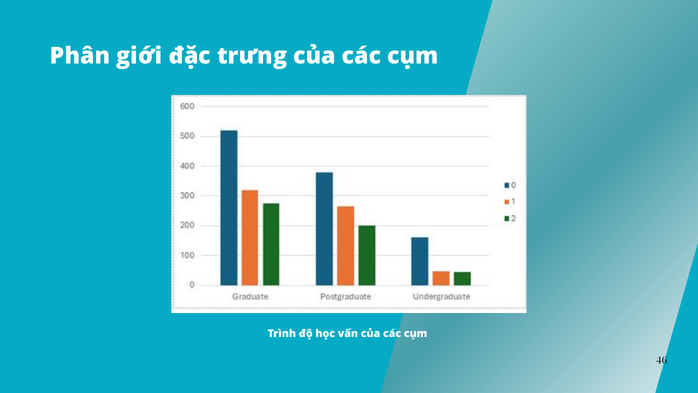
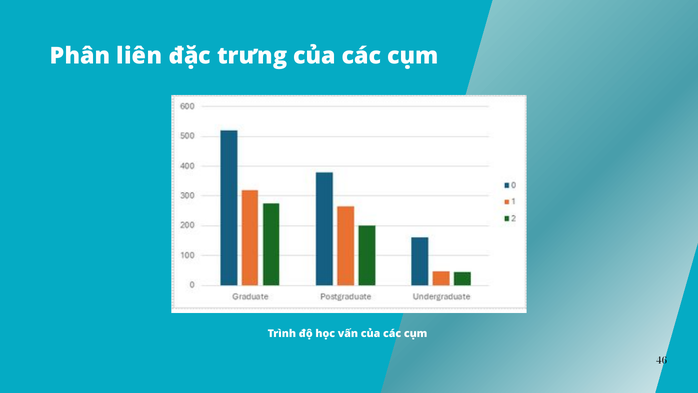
giới: giới -> liên (139, 56)
